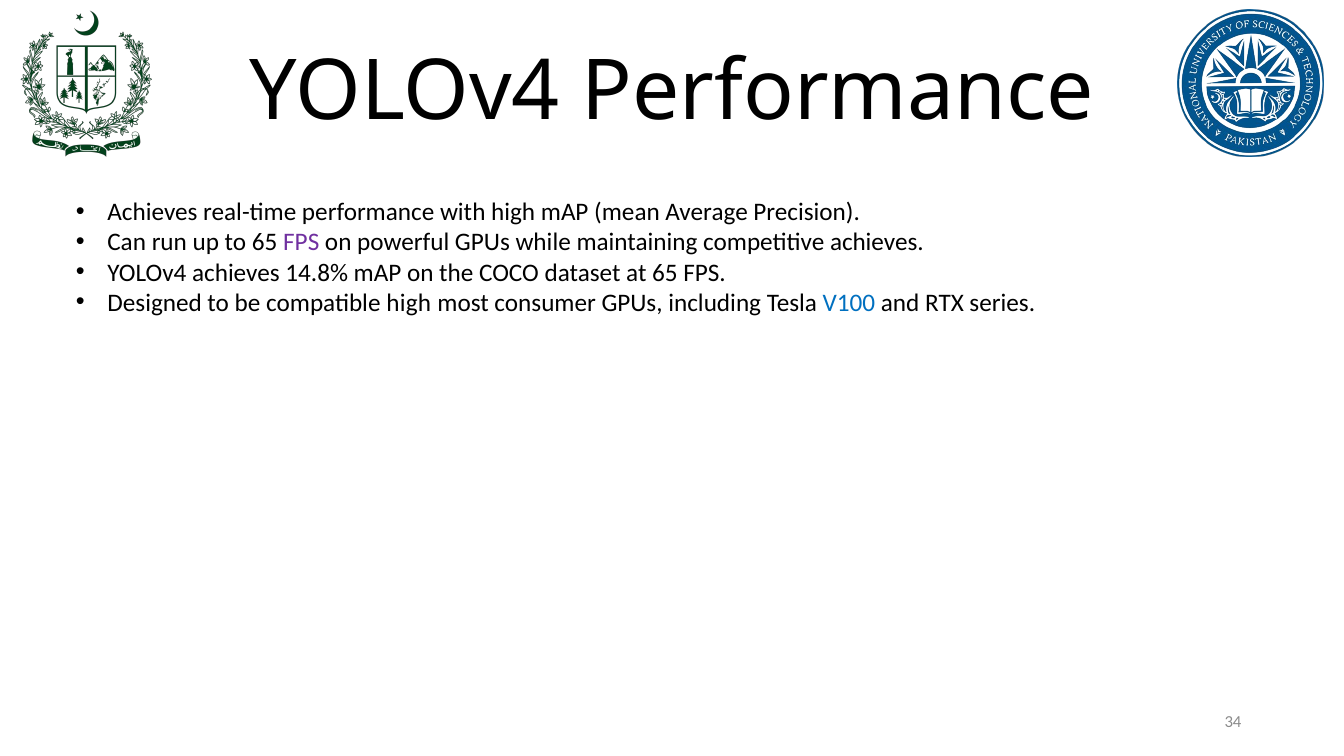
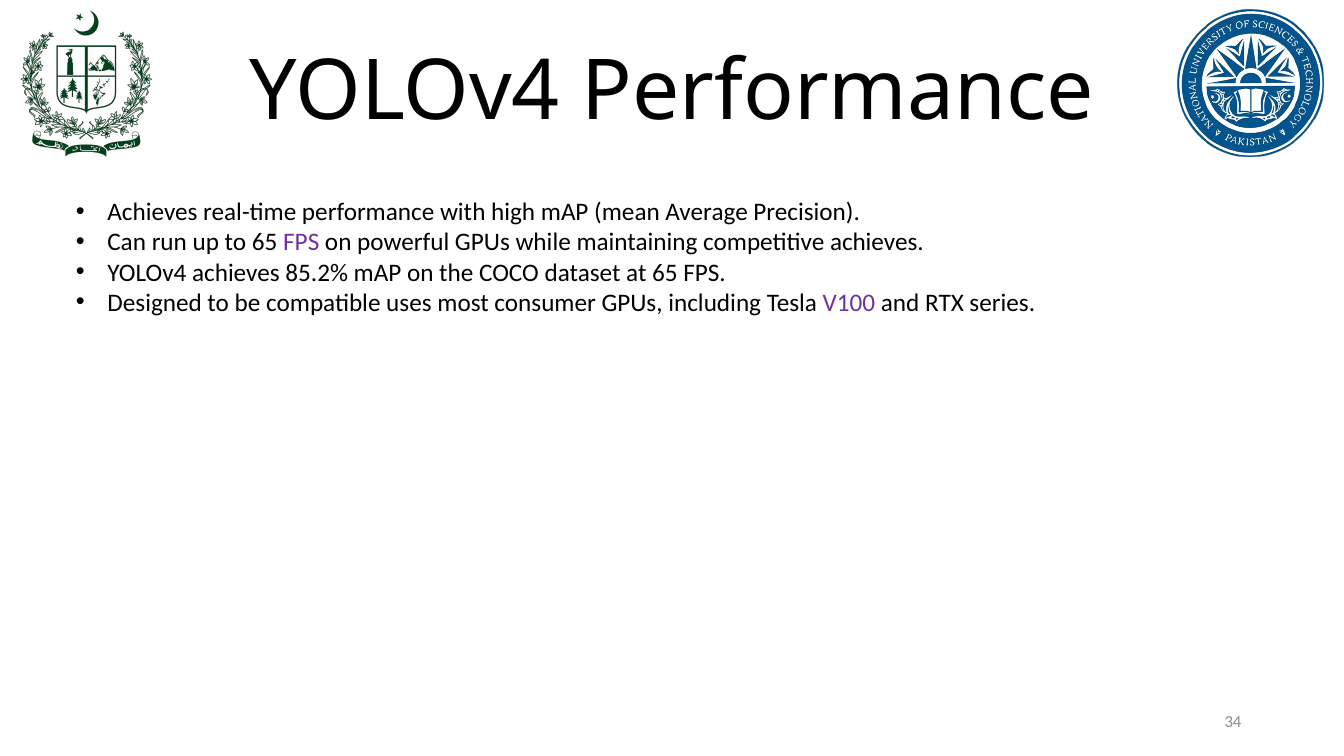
14.8%: 14.8% -> 85.2% (317, 273)
compatible high: high -> uses (409, 303)
V100 colour: blue -> purple (849, 303)
